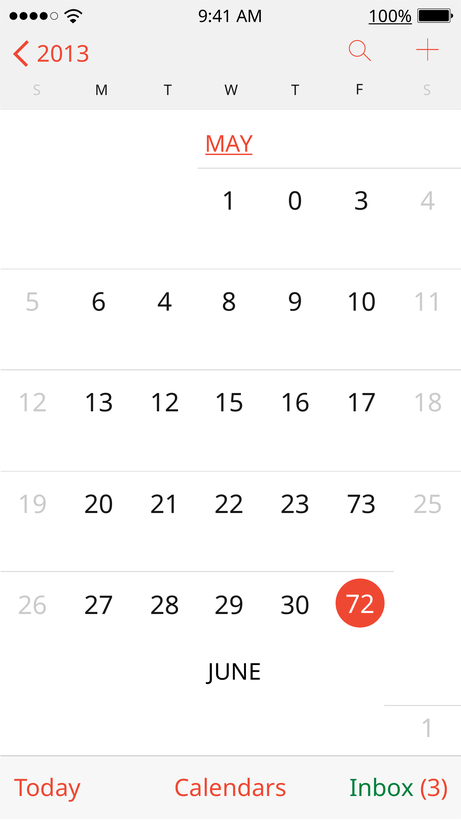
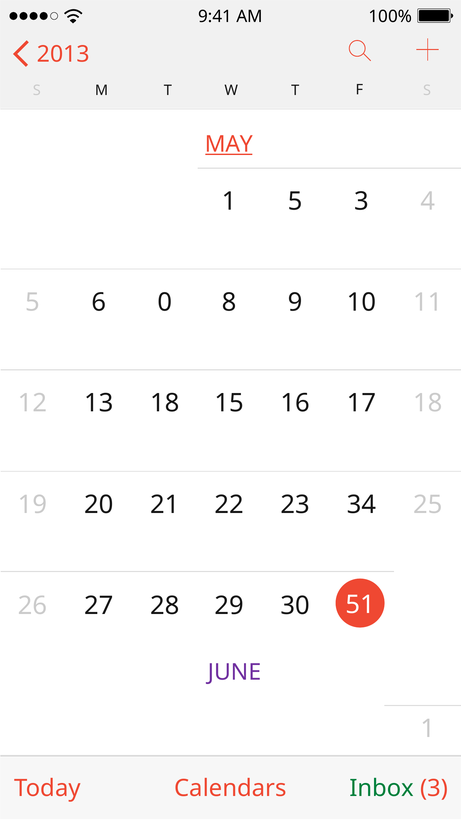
100% underline: present -> none (390, 16)
1 0: 0 -> 5 (295, 201)
6 4: 4 -> 0 (165, 302)
13 12: 12 -> 18 (165, 403)
73: 73 -> 34 (361, 504)
72: 72 -> 51 (360, 605)
JUNE colour: black -> purple (234, 672)
